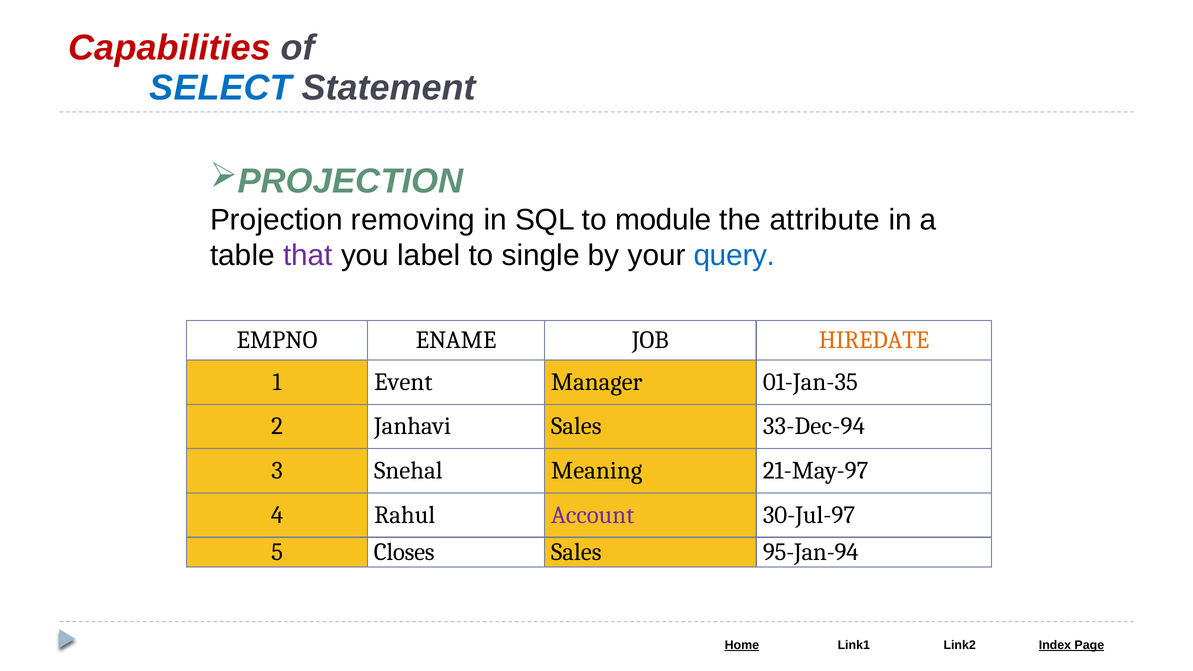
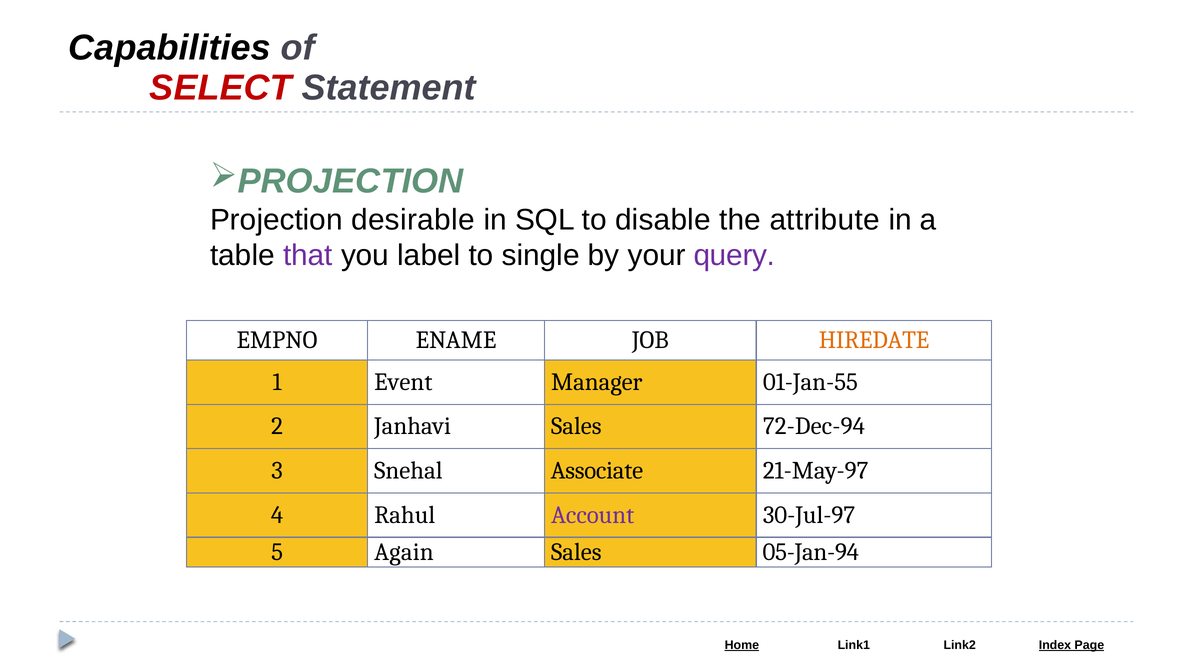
Capabilities colour: red -> black (170, 48)
SELECT colour: blue -> red (221, 88)
removing: removing -> desirable (413, 220)
module: module -> disable (663, 220)
query colour: blue -> purple (734, 256)
01-Jan-35: 01-Jan-35 -> 01-Jan-55 (810, 382)
33-Dec-94: 33-Dec-94 -> 72-Dec-94 (814, 426)
Meaning: Meaning -> Associate (597, 471)
Closes: Closes -> Again (404, 552)
95-Jan-94: 95-Jan-94 -> 05-Jan-94 (811, 552)
